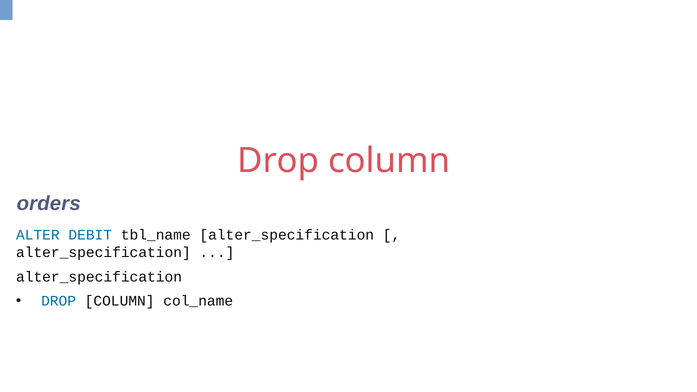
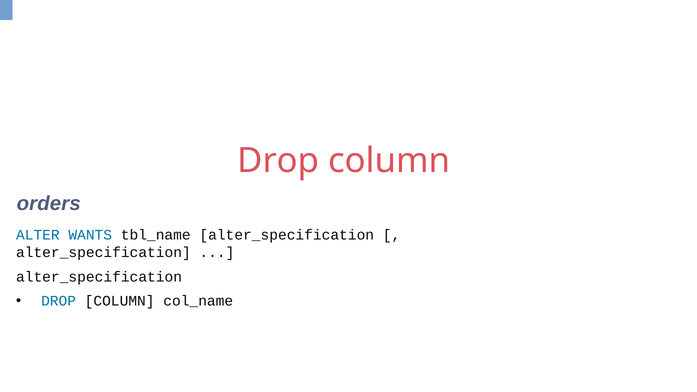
DEBIT: DEBIT -> WANTS (90, 235)
